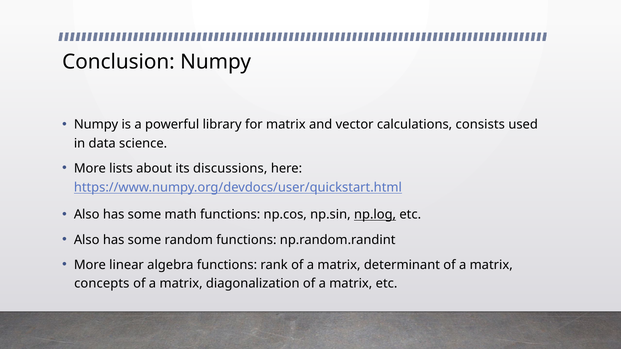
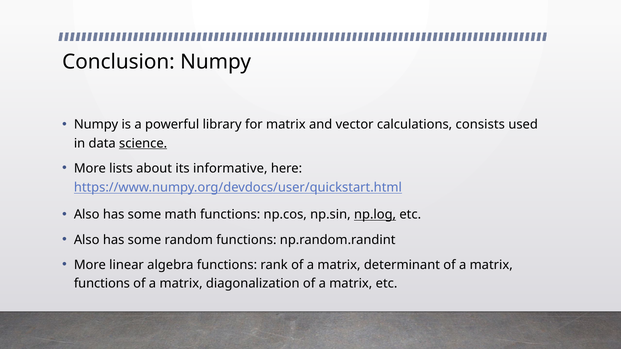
science underline: none -> present (143, 143)
discussions: discussions -> informative (230, 169)
concepts: concepts -> functions (102, 284)
